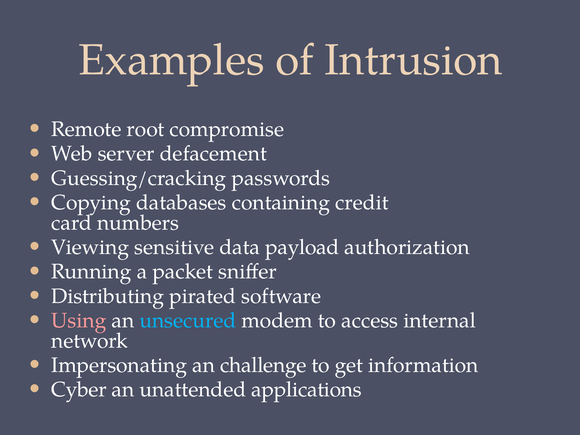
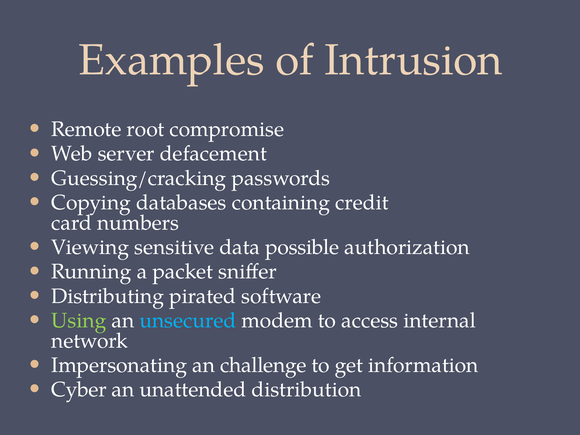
payload: payload -> possible (302, 247)
Using colour: pink -> light green (79, 321)
applications: applications -> distribution (306, 390)
